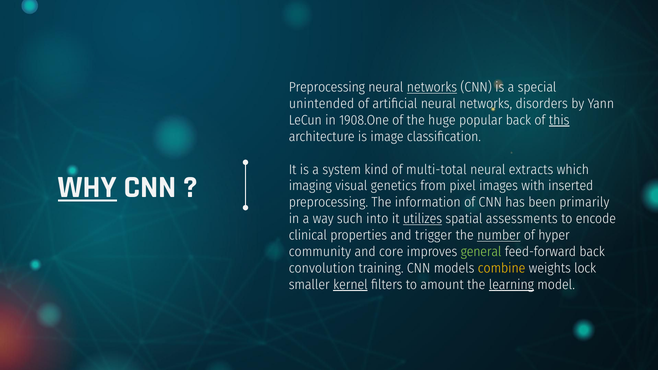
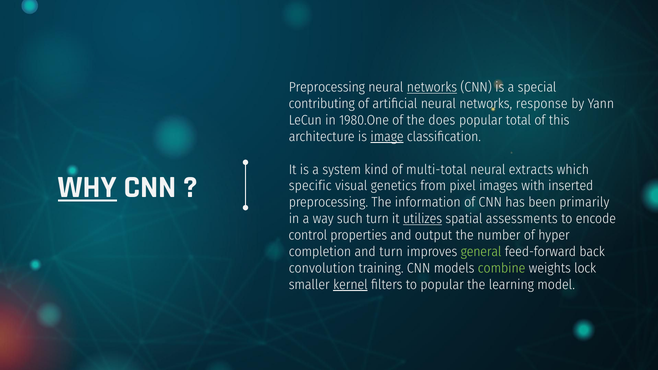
unintended: unintended -> contributing (322, 104)
disorders: disorders -> response (542, 104)
1908.One: 1908.One -> 1980.One (364, 120)
huge: huge -> does (442, 120)
popular back: back -> total (518, 120)
this underline: present -> none (559, 120)
image underline: none -> present (387, 137)
imaging: imaging -> specific (310, 186)
such into: into -> turn (377, 219)
clinical: clinical -> control (308, 235)
trigger: trigger -> output (434, 235)
number underline: present -> none (499, 235)
community: community -> completion (320, 252)
and core: core -> turn (391, 252)
combine colour: yellow -> light green (502, 268)
to amount: amount -> popular (442, 285)
learning underline: present -> none (511, 285)
